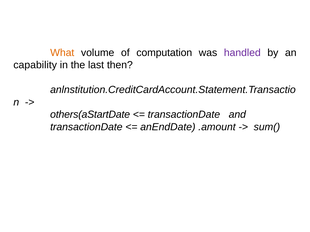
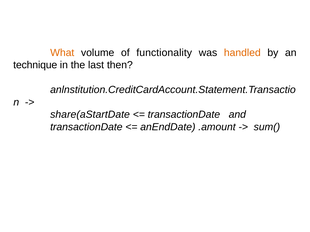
computation: computation -> functionality (164, 53)
handled colour: purple -> orange (242, 53)
capability: capability -> technique (35, 65)
others(aStartDate: others(aStartDate -> share(aStartDate (90, 115)
